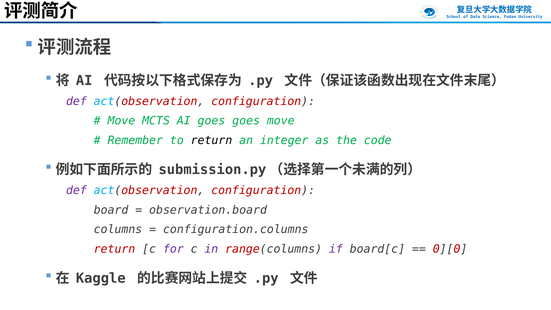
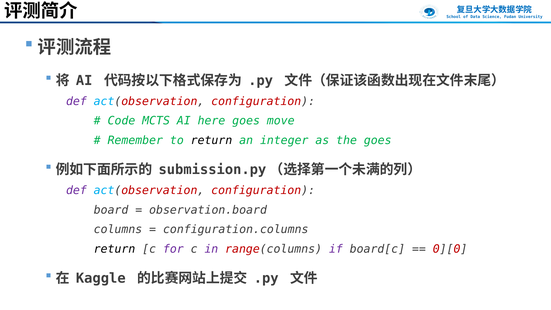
Move: Move -> Code (121, 121)
AI goes: goes -> here (211, 121)
the code: code -> goes (378, 140)
return colour: red -> black (114, 249)
